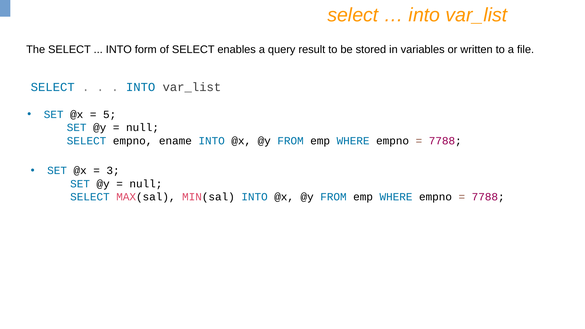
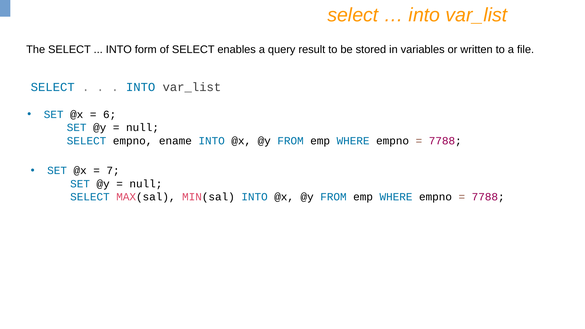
5: 5 -> 6 (110, 115)
3: 3 -> 7 (113, 171)
